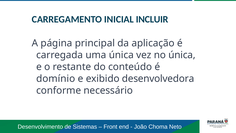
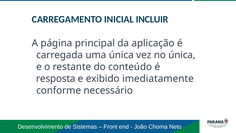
domínio: domínio -> resposta (56, 79)
desenvolvedora: desenvolvedora -> imediatamente (158, 79)
